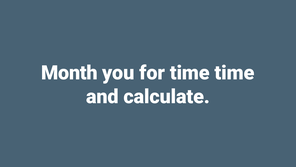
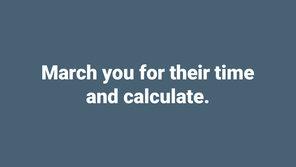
Month: Month -> March (69, 73)
for time: time -> their (190, 73)
